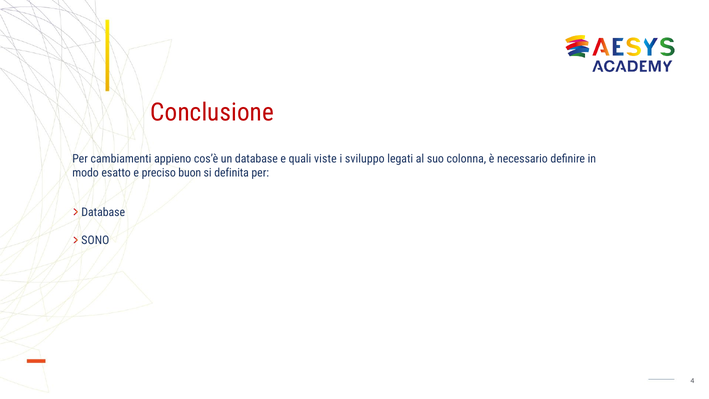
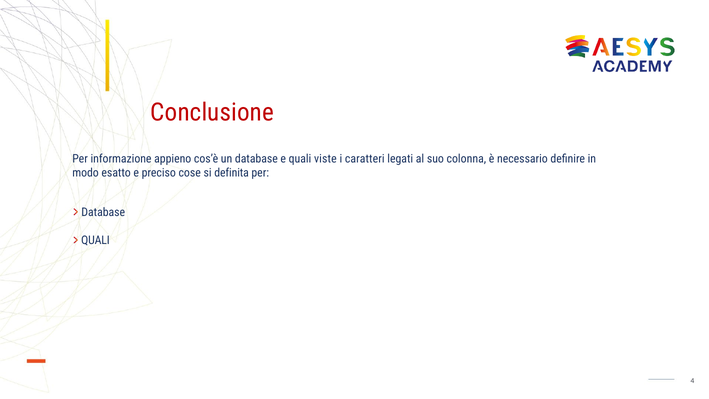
cambiamenti: cambiamenti -> informazione (121, 159)
sviluppo: sviluppo -> caratteri (365, 159)
buon: buon -> cose (190, 173)
SONO: SONO -> QUALI (95, 240)
